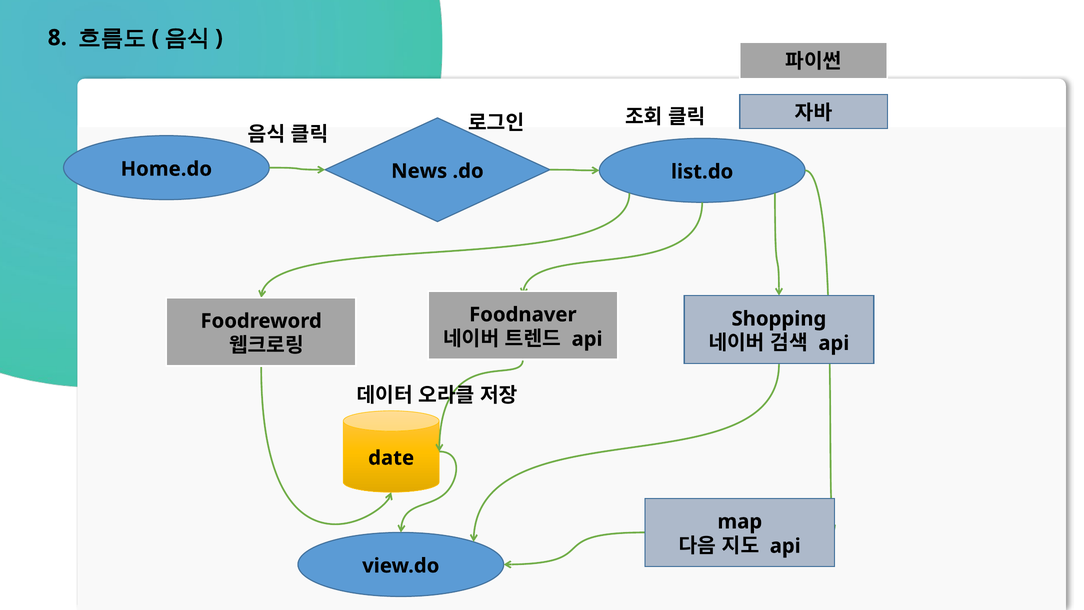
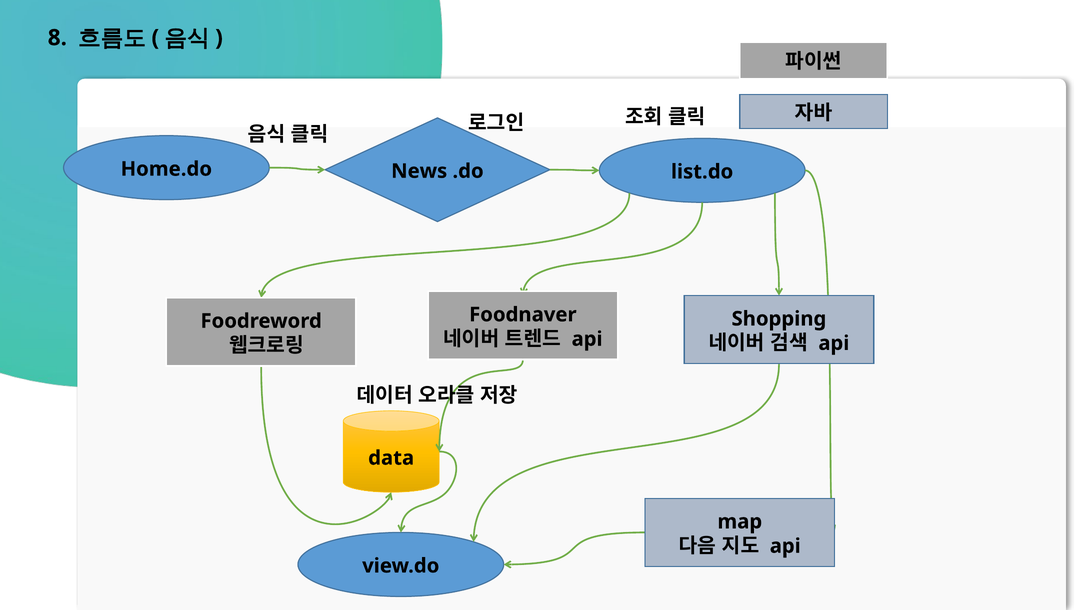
date: date -> data (391, 458)
